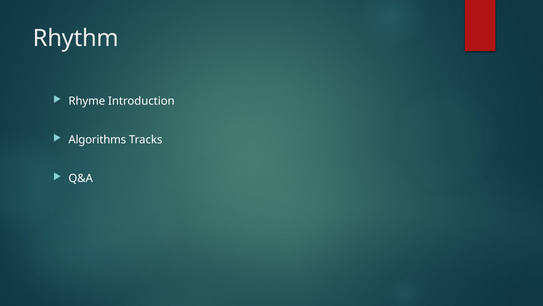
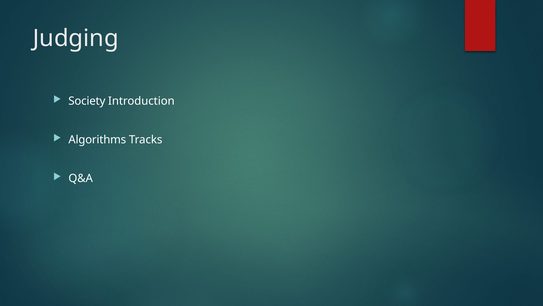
Rhythm: Rhythm -> Judging (76, 38)
Rhyme: Rhyme -> Society (87, 101)
